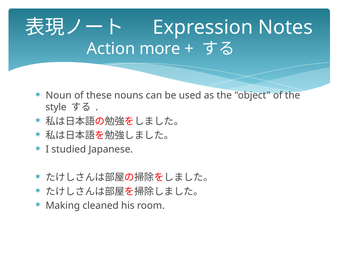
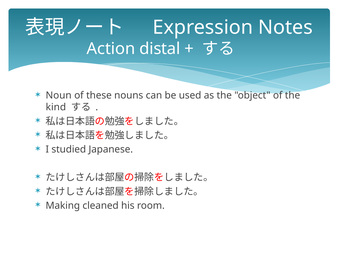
more: more -> distal (160, 49)
style: style -> kind (56, 107)
